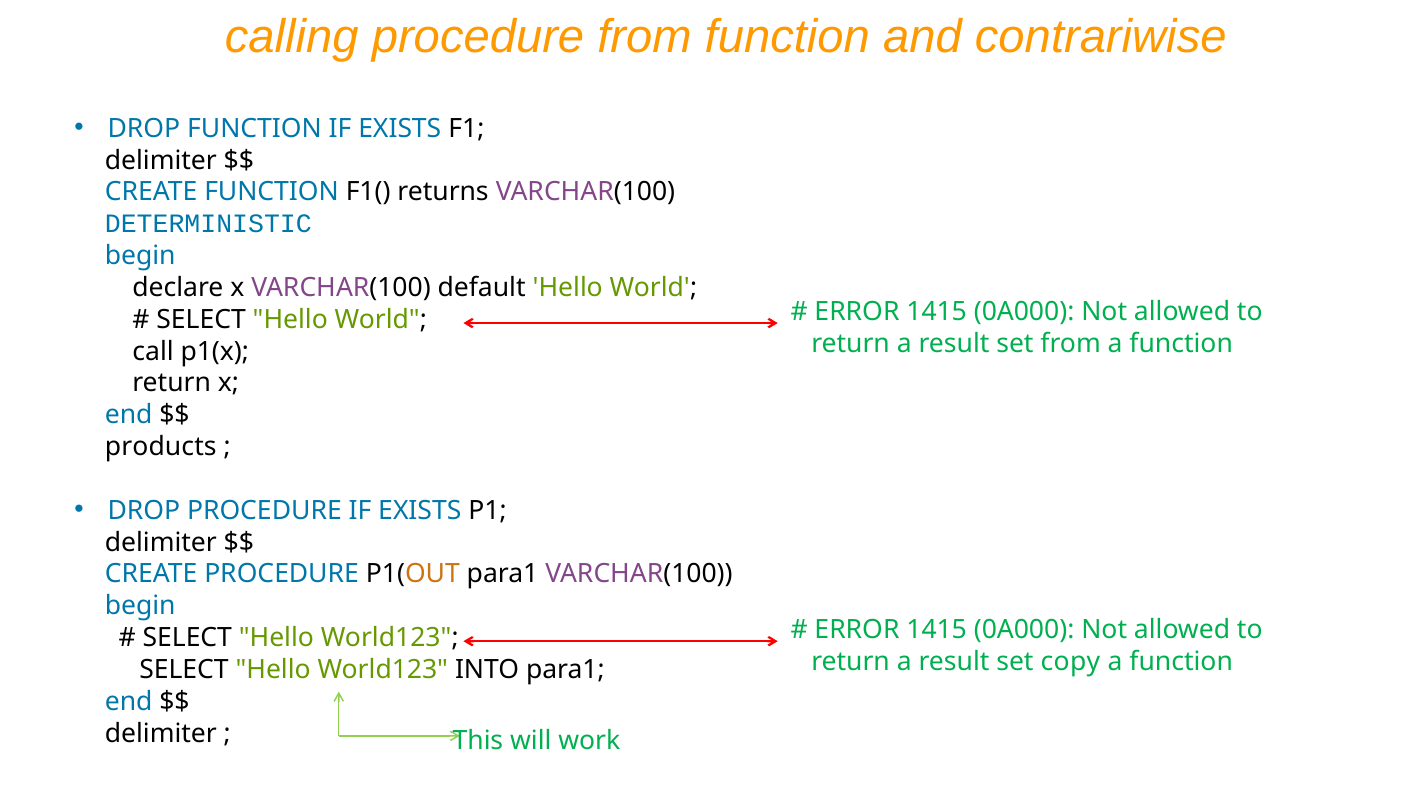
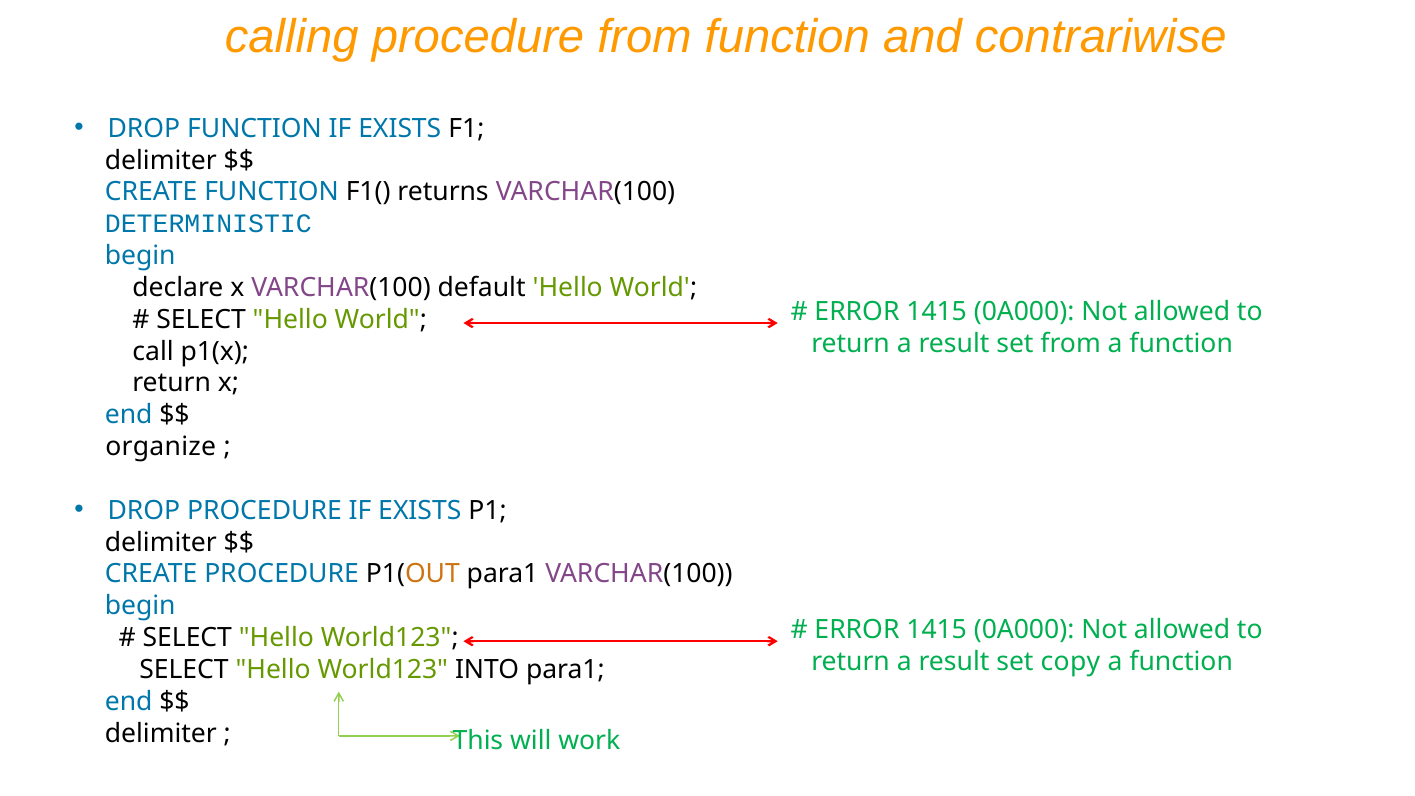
products: products -> organize (161, 447)
